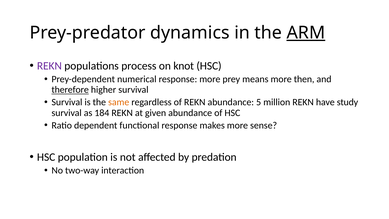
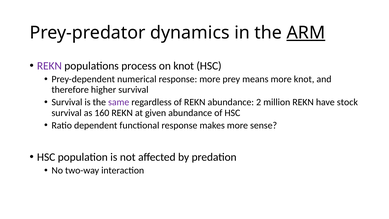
more then: then -> knot (304, 79)
therefore underline: present -> none (70, 90)
same colour: orange -> purple (119, 102)
5: 5 -> 2 (259, 102)
study: study -> stock (347, 102)
184: 184 -> 160 (102, 113)
